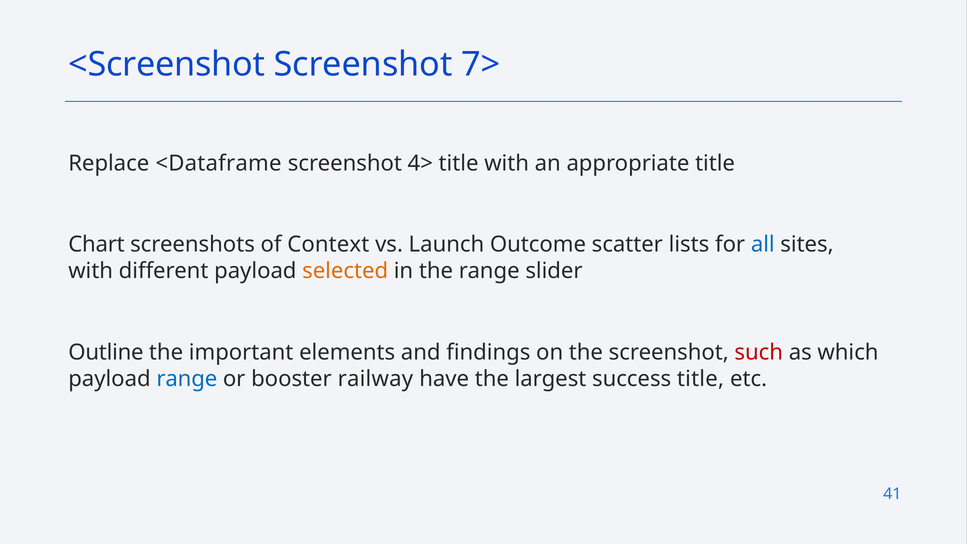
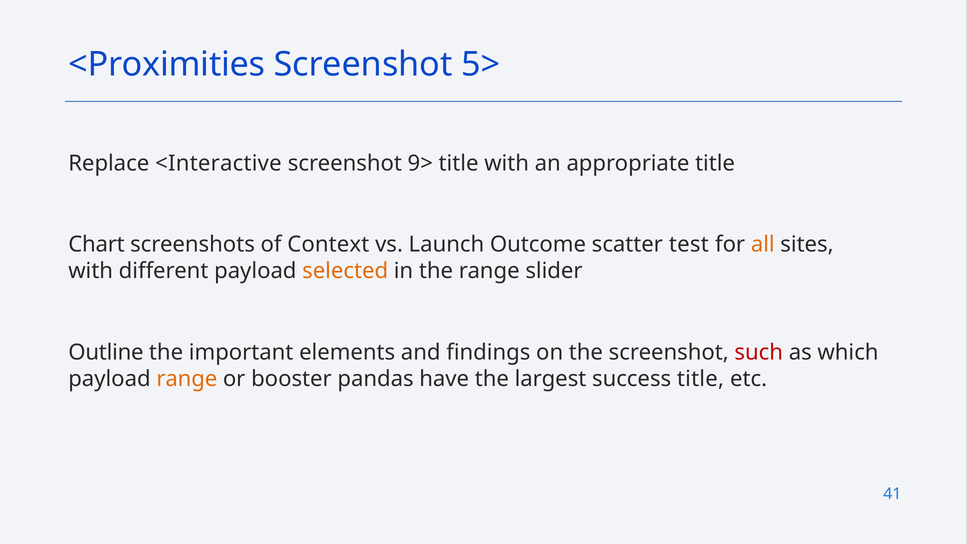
<Screenshot: <Screenshot -> <Proximities (167, 65)
7>: 7> -> 5> (481, 65)
<Dataframe: <Dataframe -> <Interactive (218, 163)
4>: 4> -> 9> (420, 163)
lists: lists -> test (689, 245)
all colour: blue -> orange (763, 245)
range colour: blue -> orange (187, 379)
railway: railway -> pandas (376, 379)
